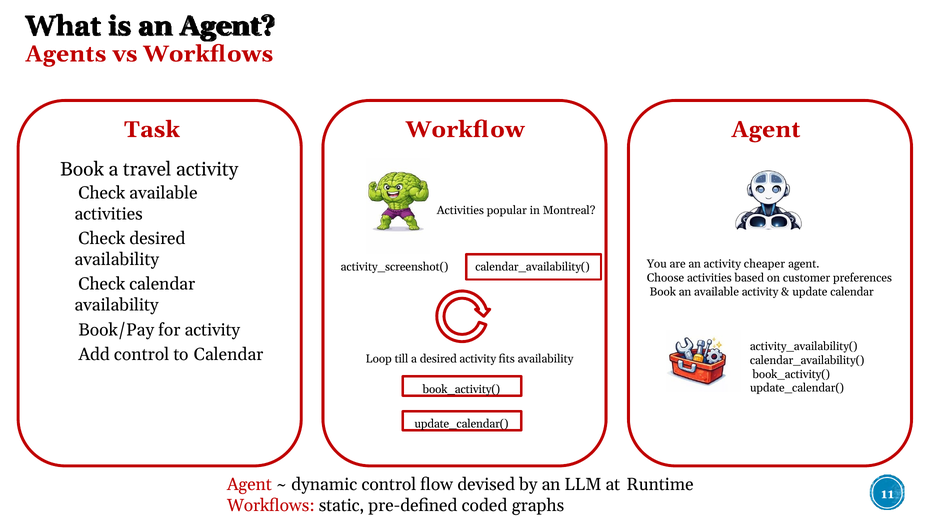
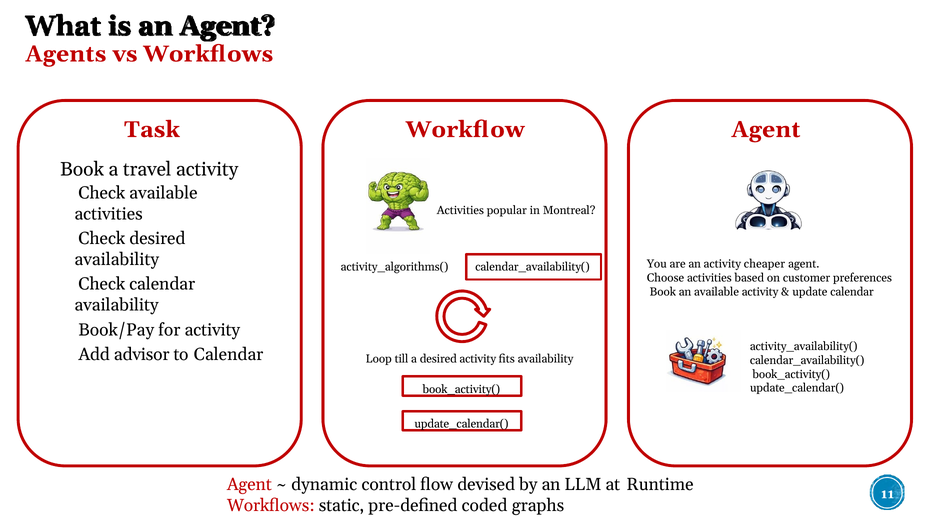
activity_screenshot(: activity_screenshot( -> activity_algorithms( (395, 267)
control: control -> advisor (142, 355)
